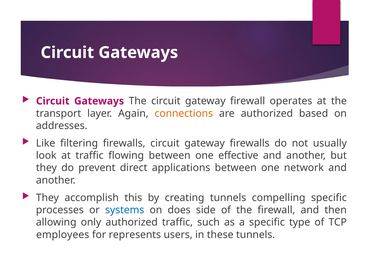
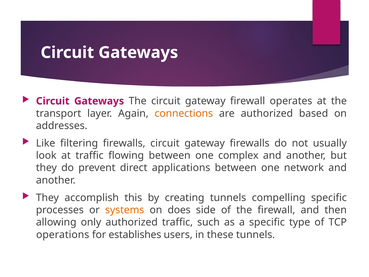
effective: effective -> complex (238, 155)
systems colour: blue -> orange (125, 210)
employees: employees -> operations (63, 234)
represents: represents -> establishes (135, 234)
